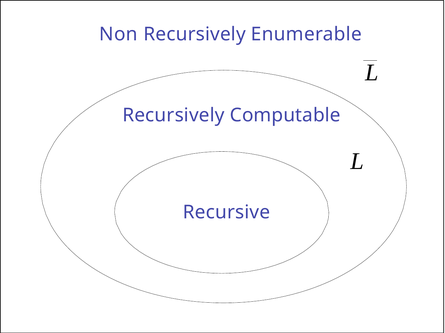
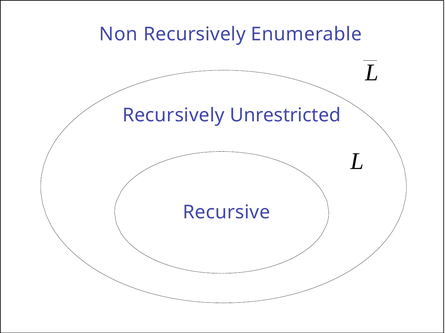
Computable: Computable -> Unrestricted (285, 116)
